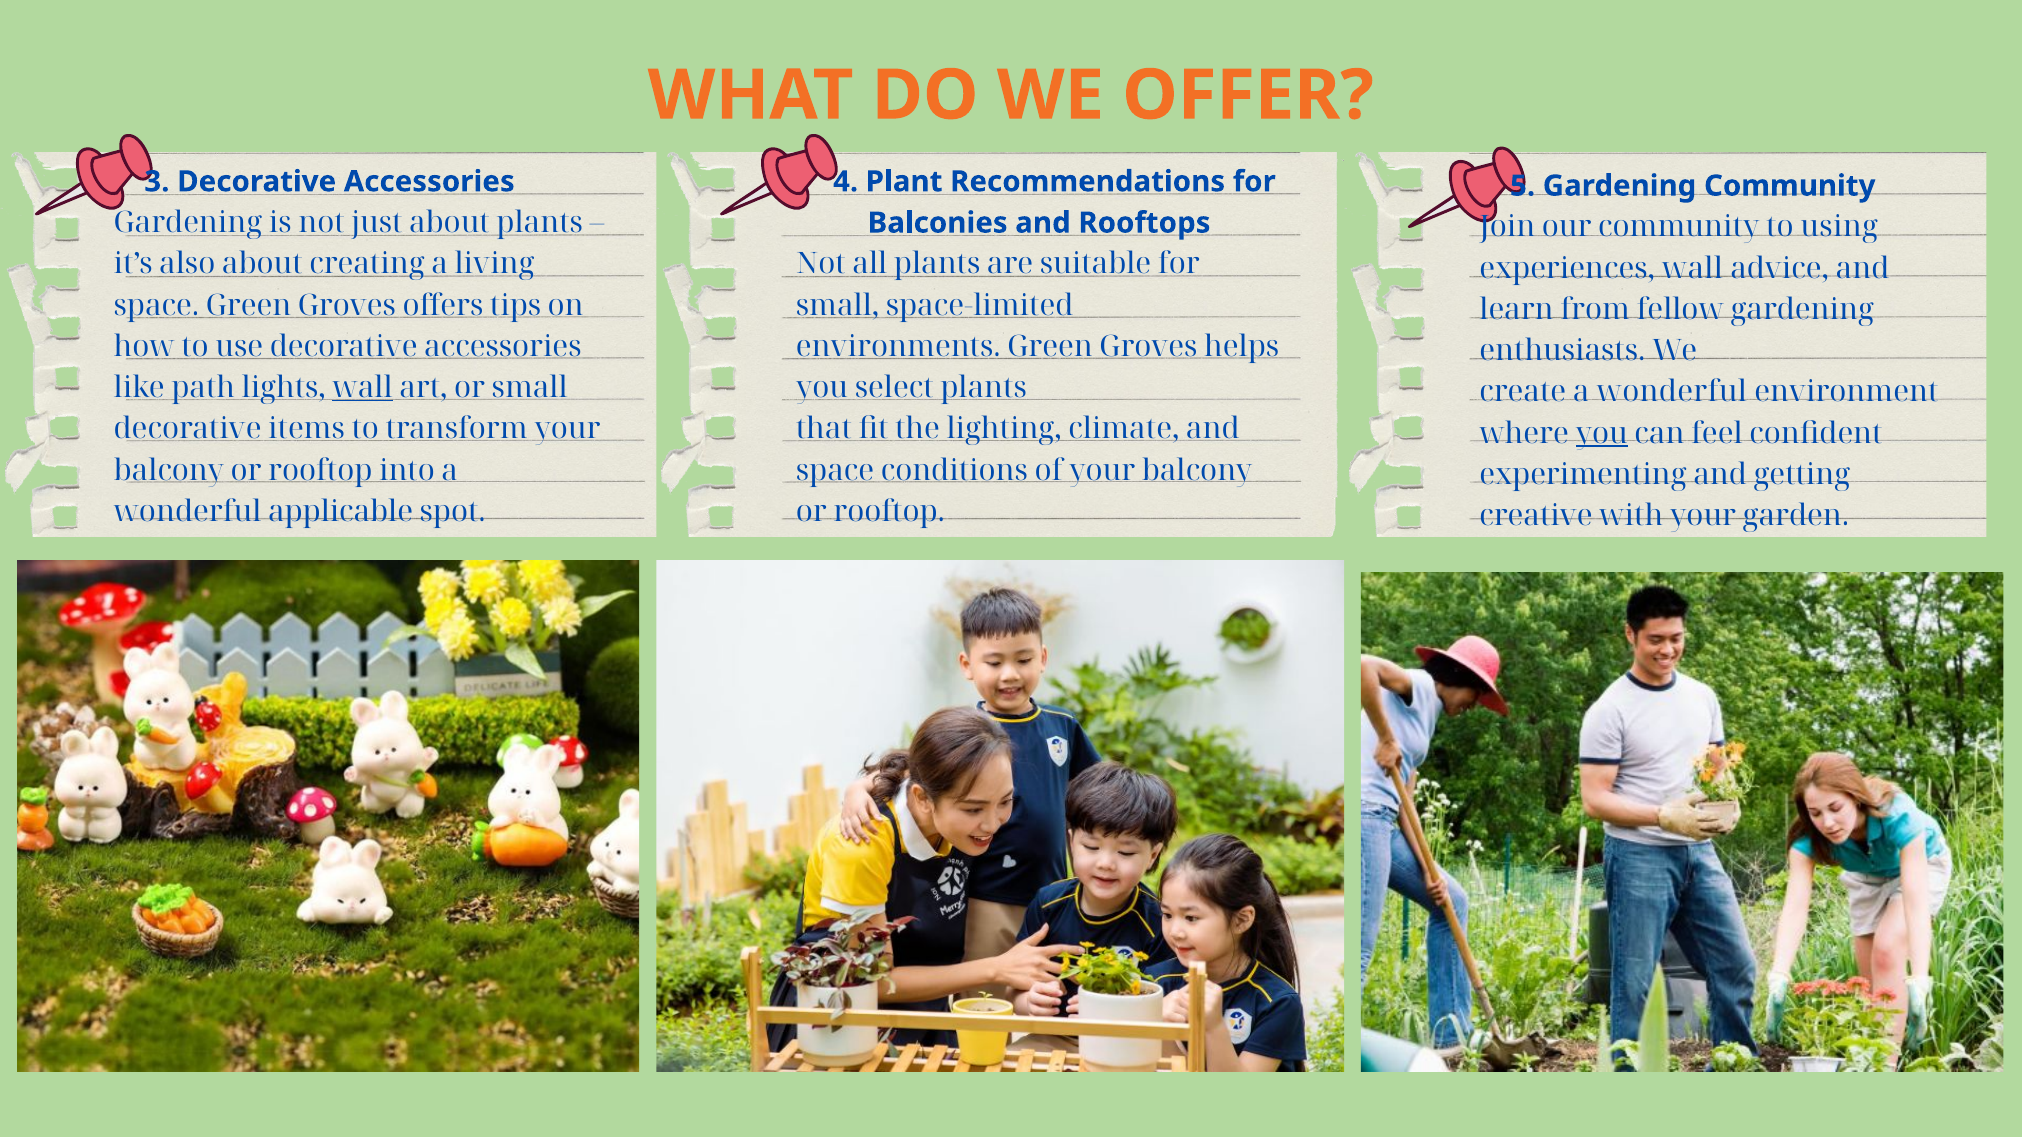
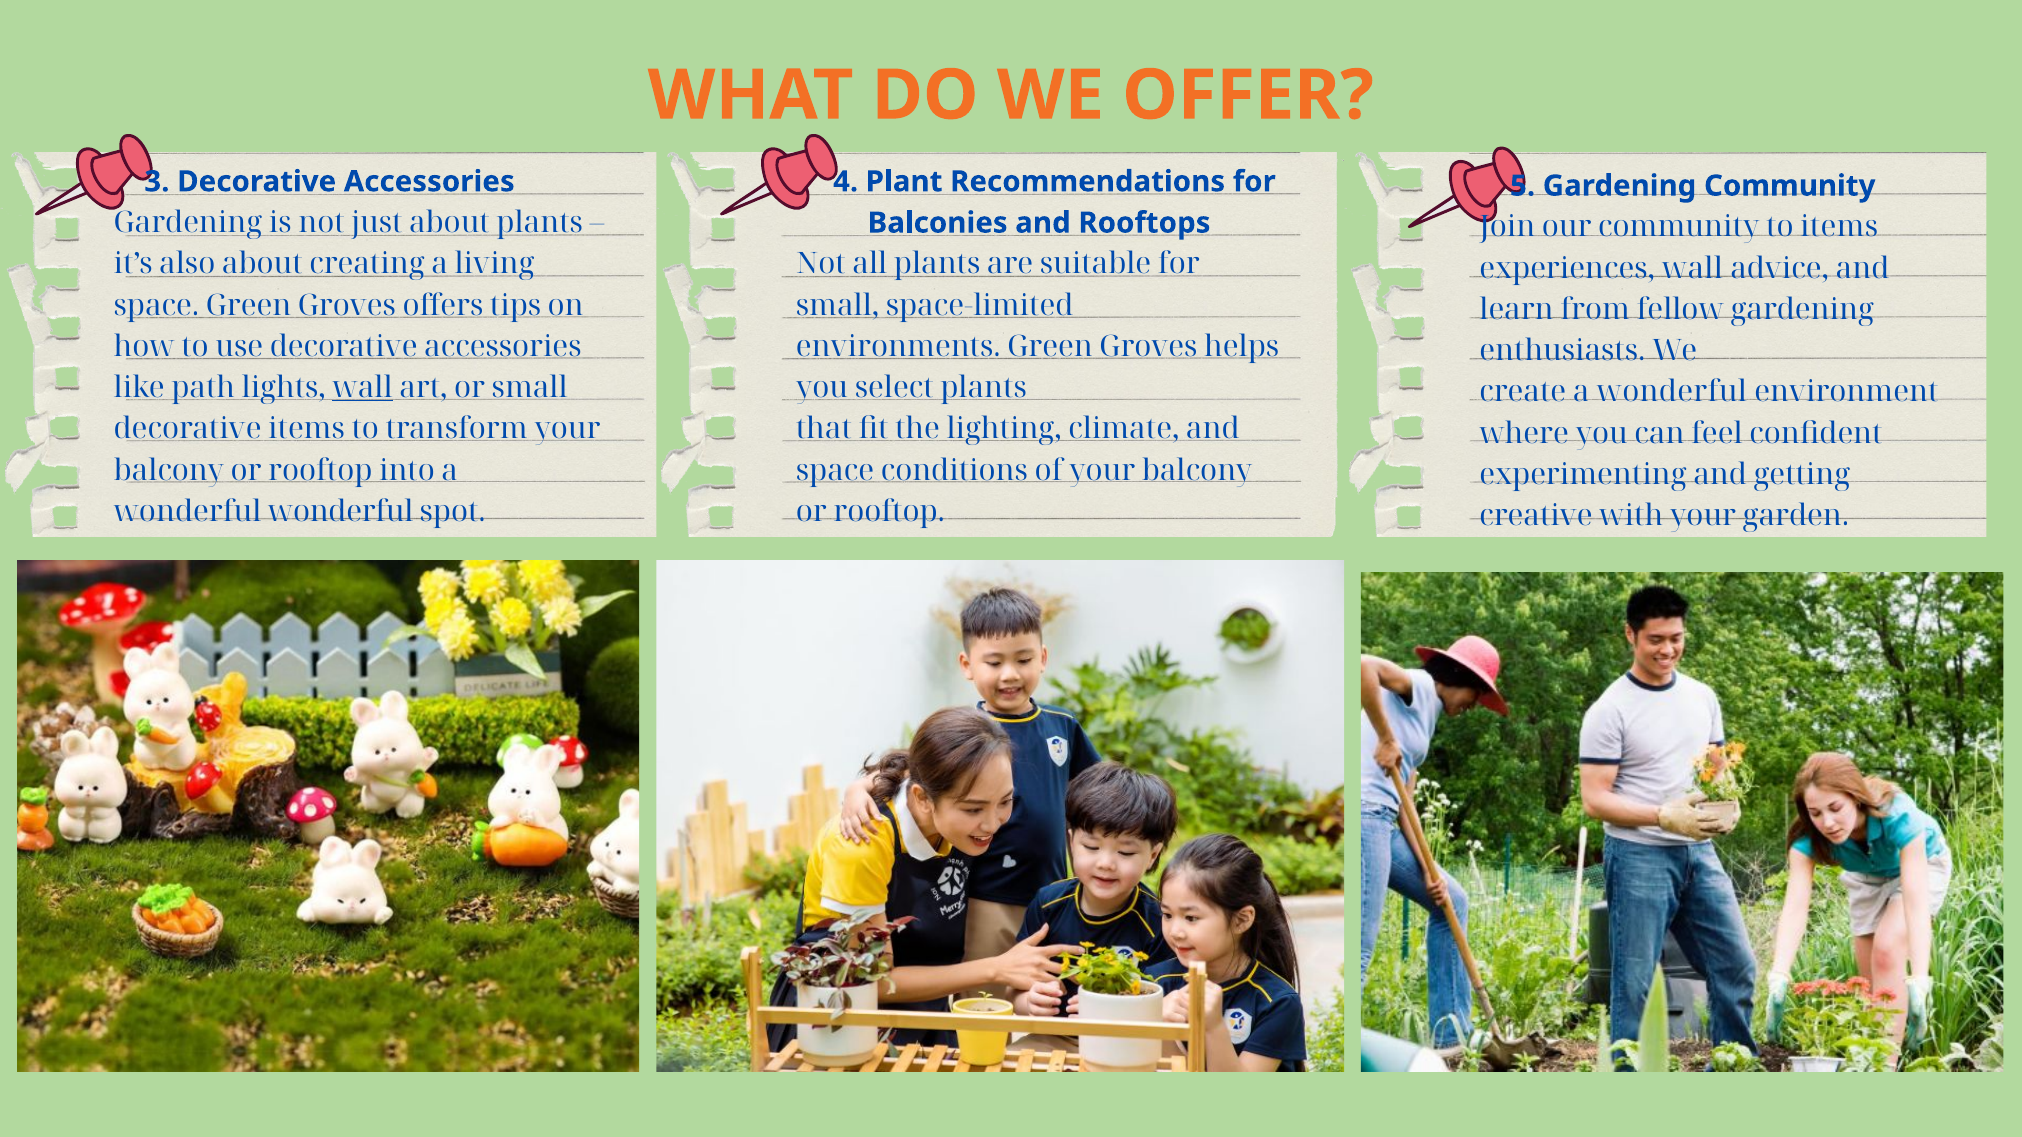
to using: using -> items (1839, 227)
you underline: present -> none (1602, 434)
wonderful applicable: applicable -> wonderful (341, 512)
